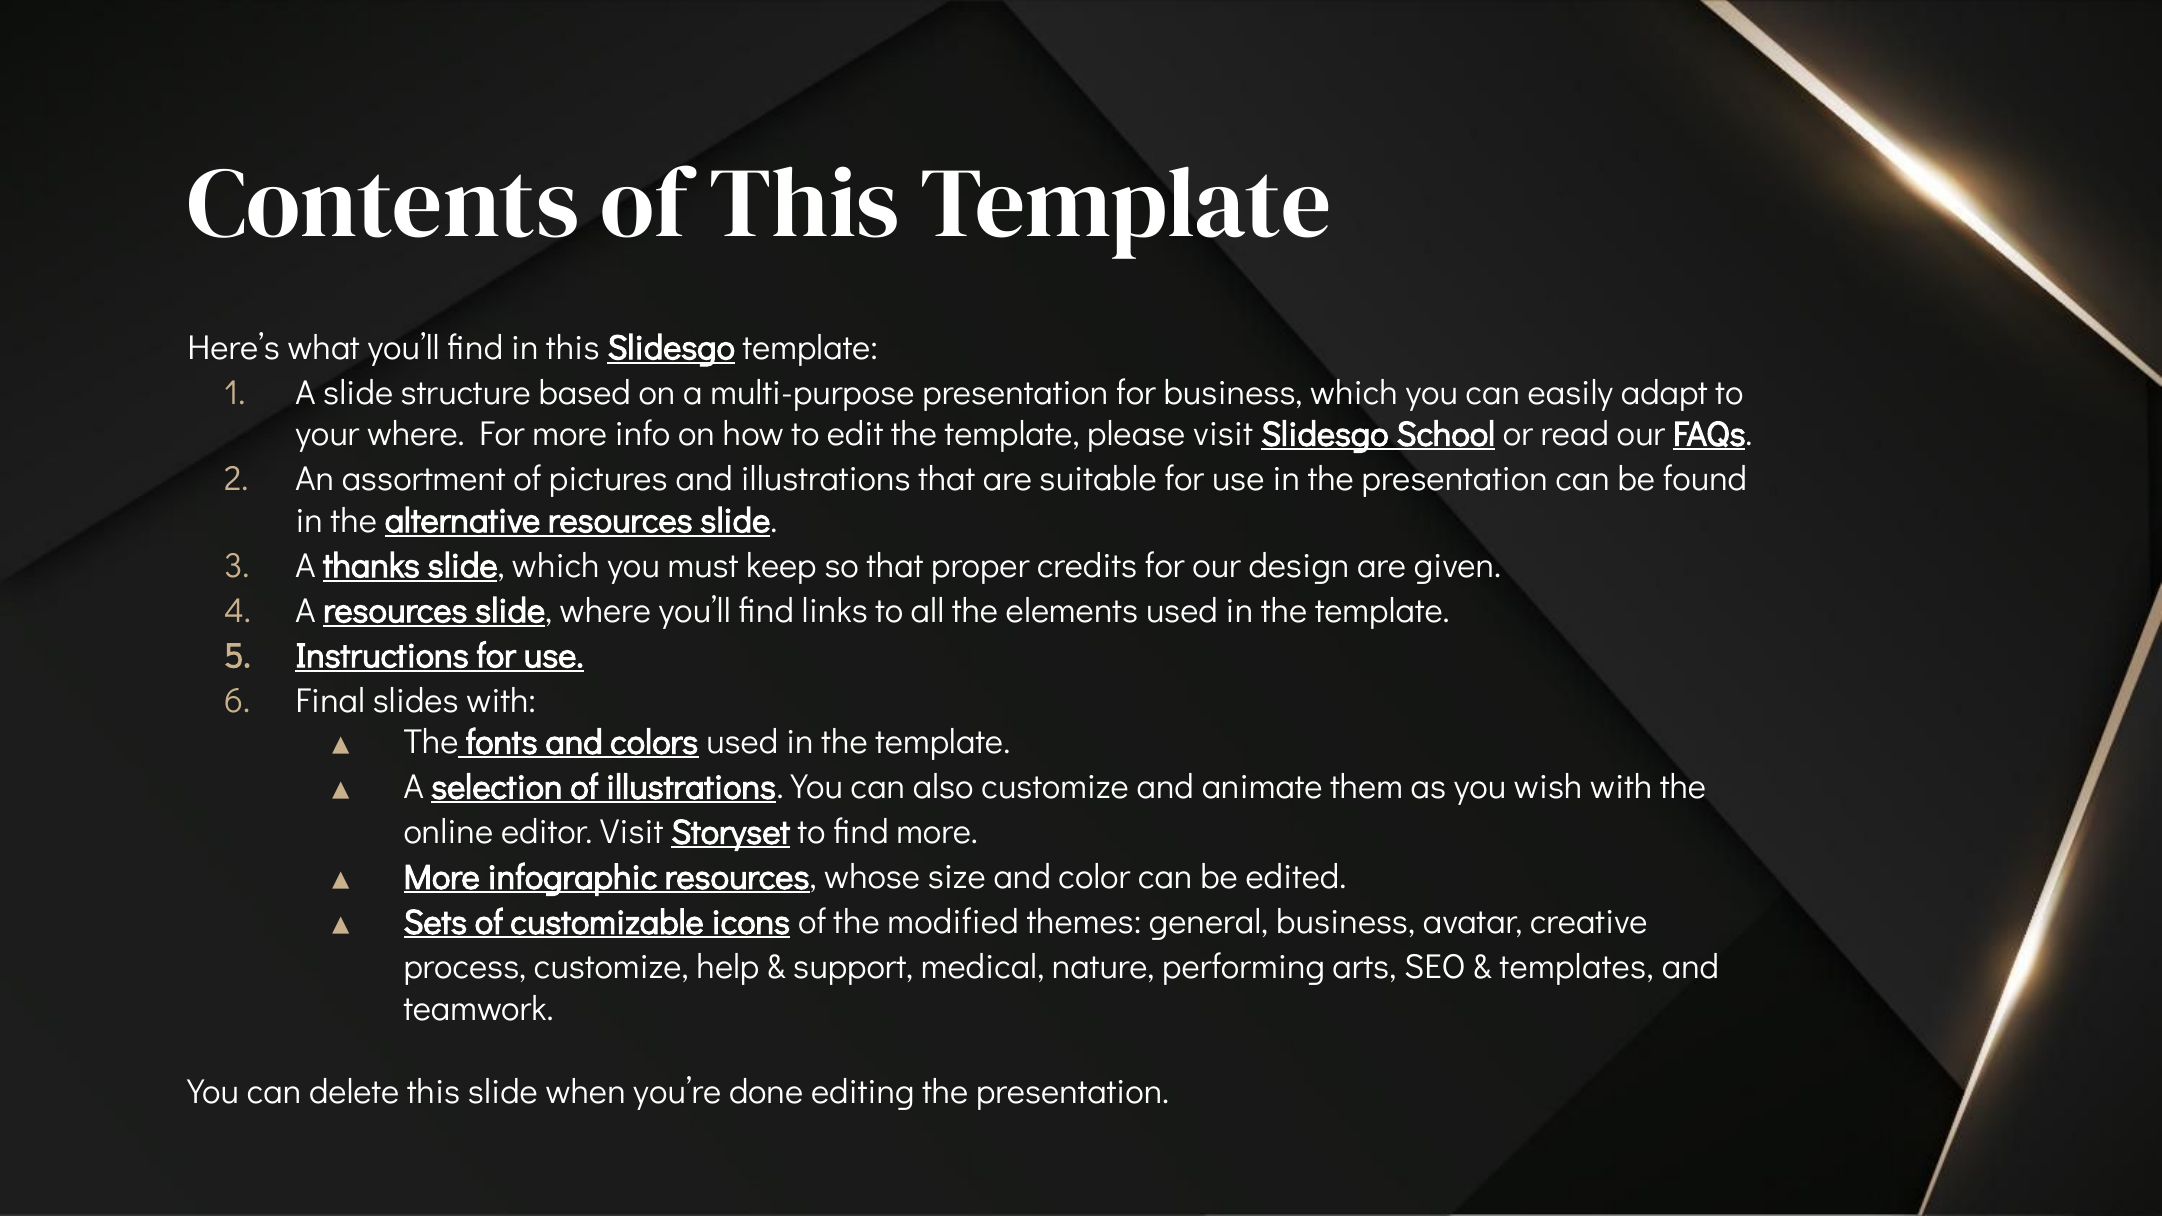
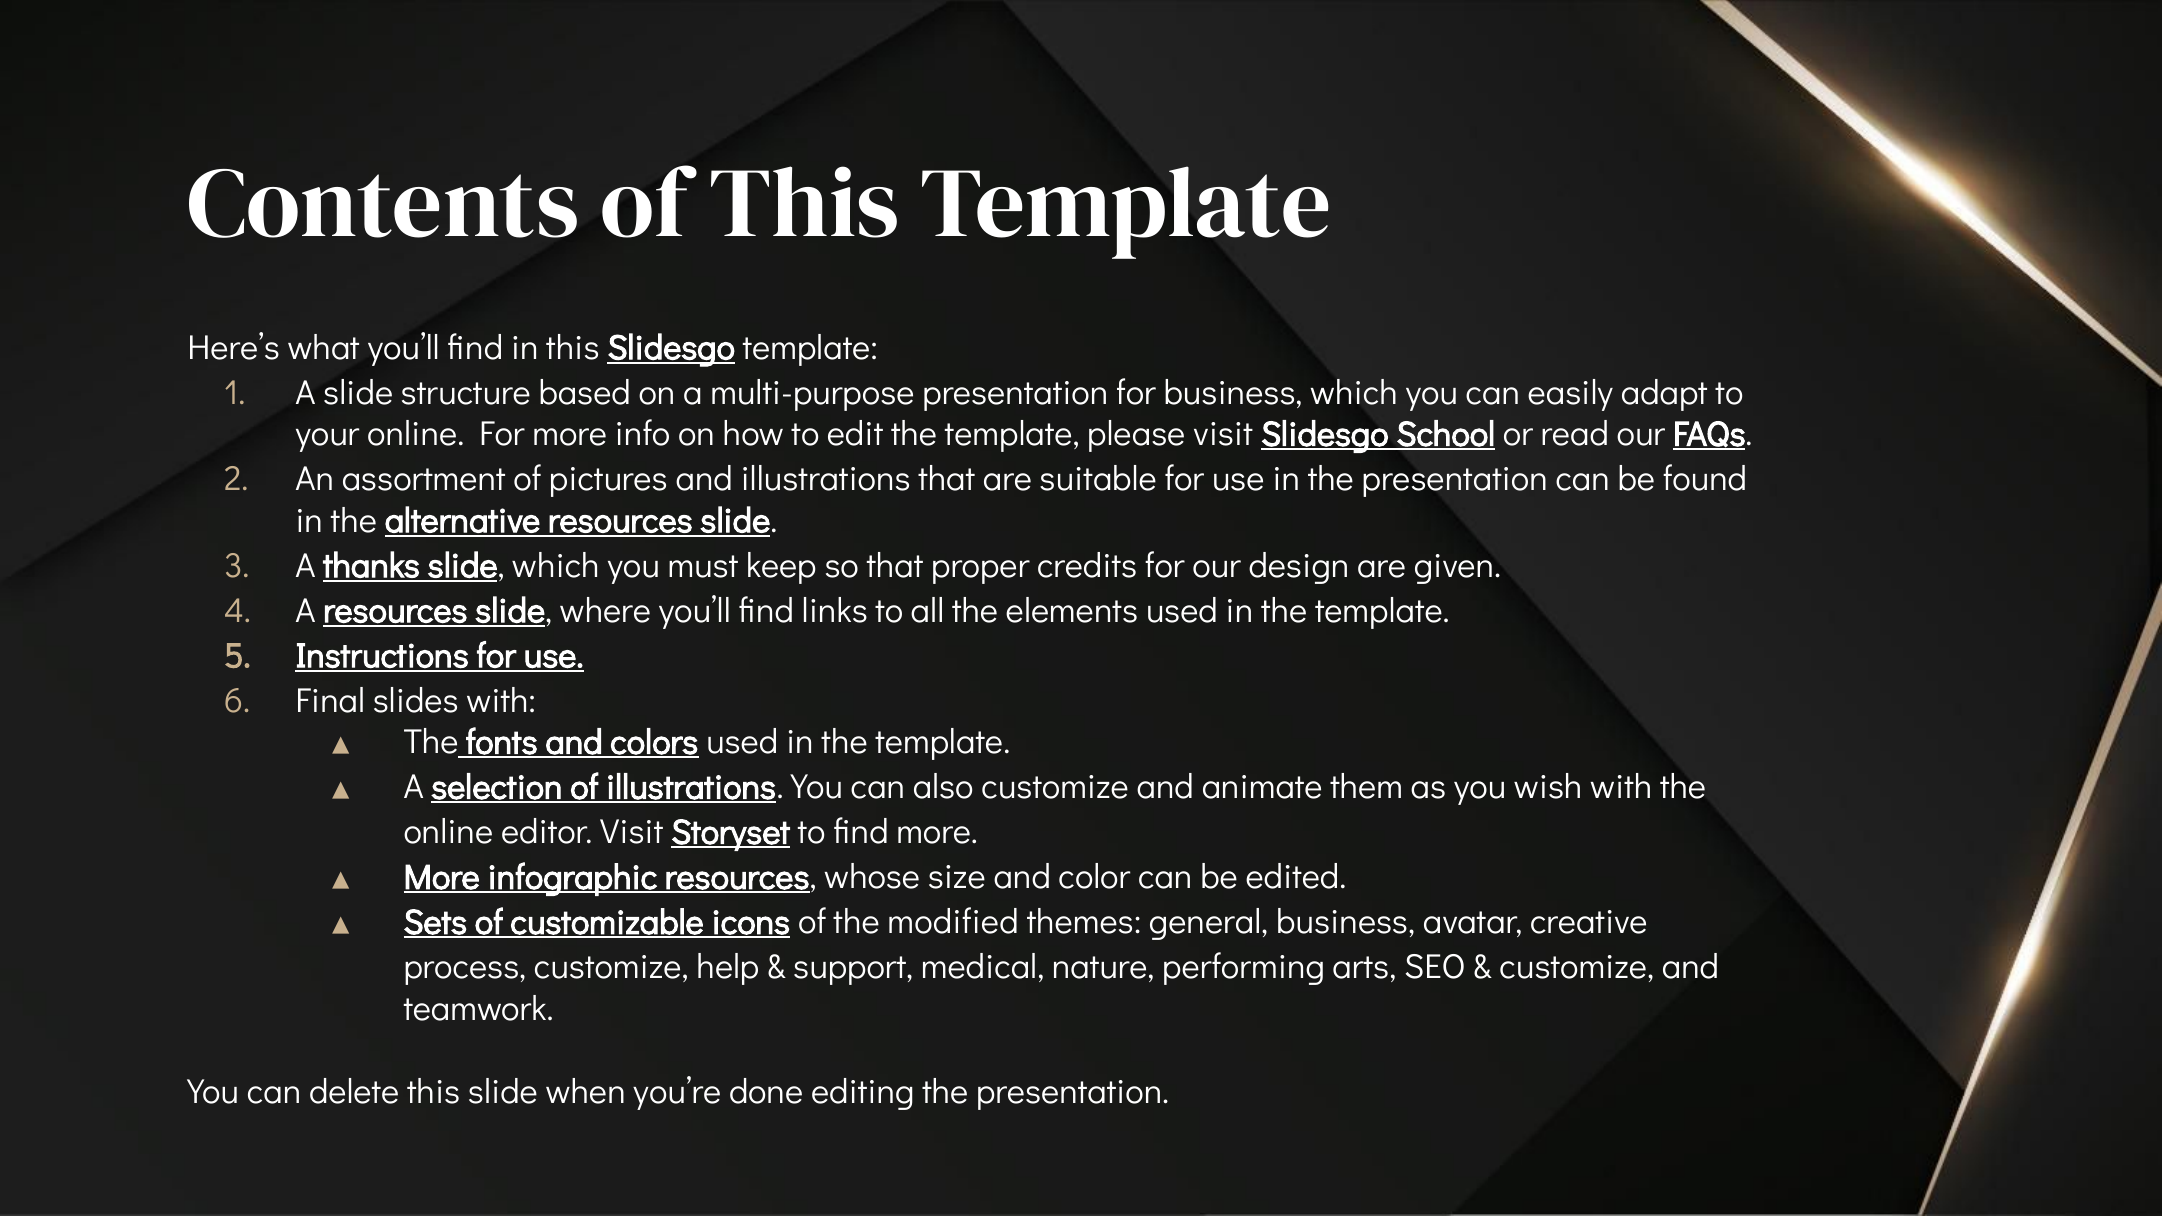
your where: where -> online (416, 434)
templates: templates -> customize (1577, 967)
